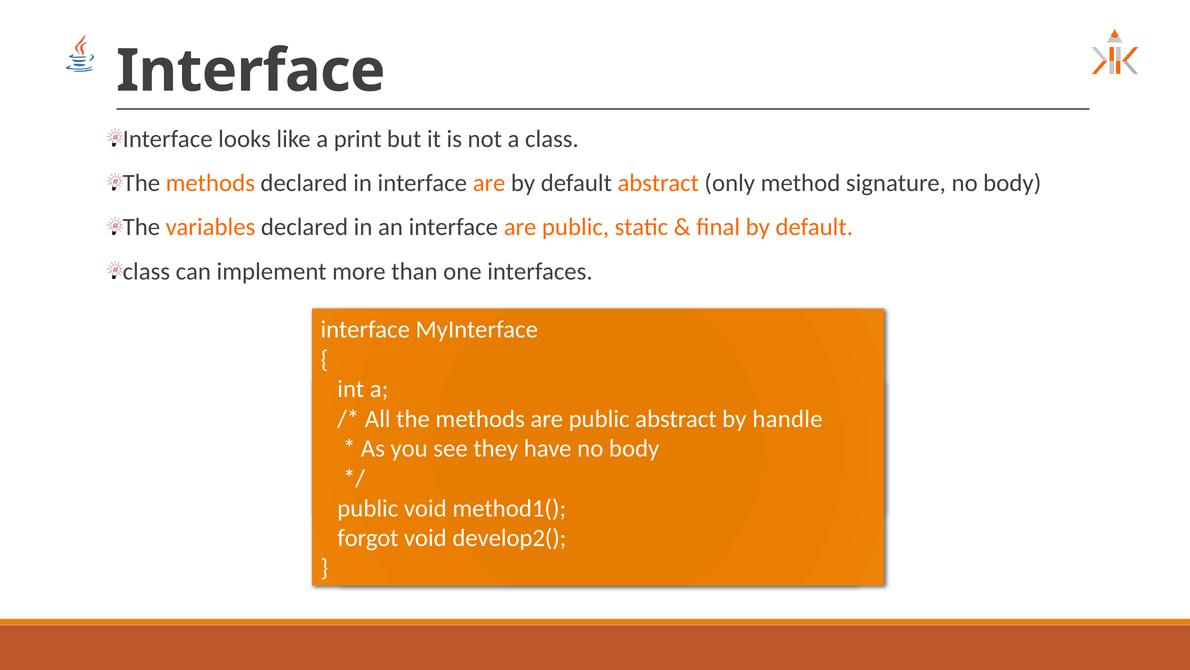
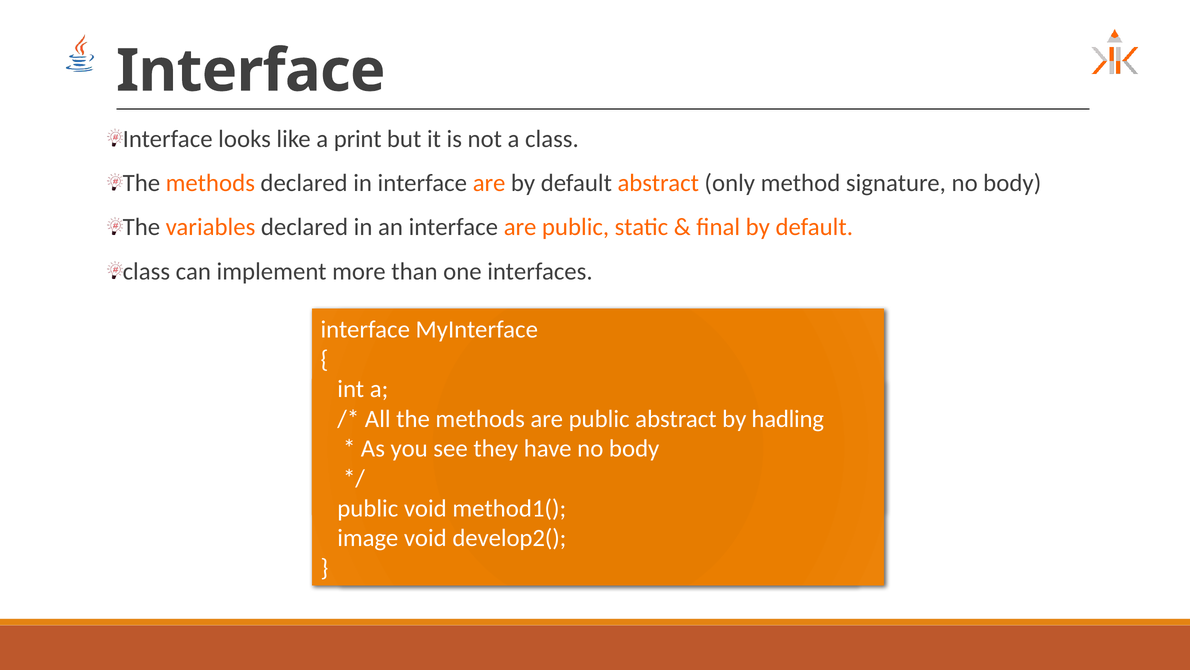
handle: handle -> hadling (788, 419)
forgot: forgot -> image (368, 538)
